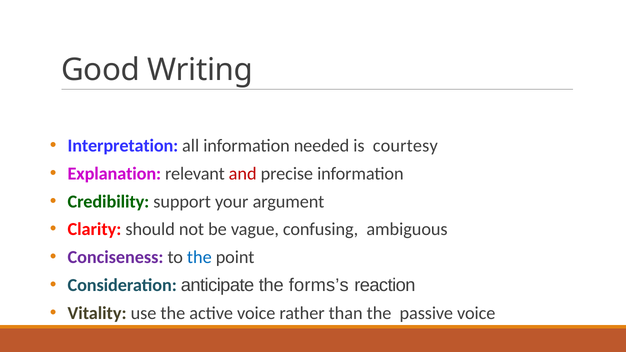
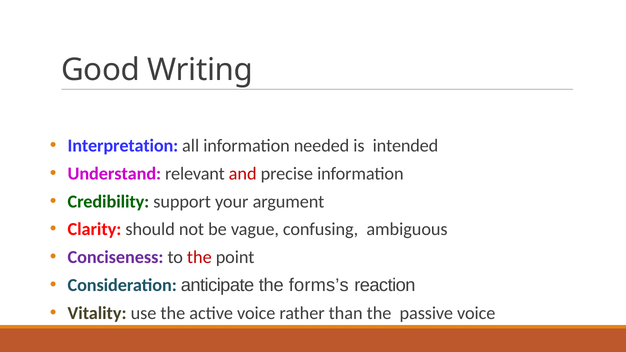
courtesy: courtesy -> intended (405, 146)
Explanation: Explanation -> Understand (114, 174)
the colour: blue -> red (199, 258)
